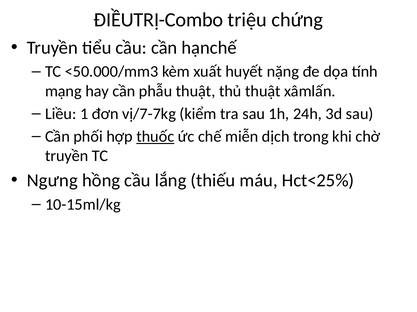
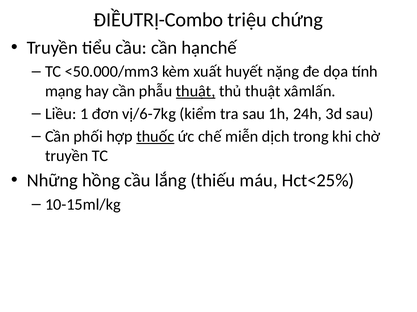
thuật underline: none -> present (196, 91)
vị/7-7kg: vị/7-7kg -> vị/6-7kg (149, 114)
Ngưng: Ngưng -> Những (52, 181)
